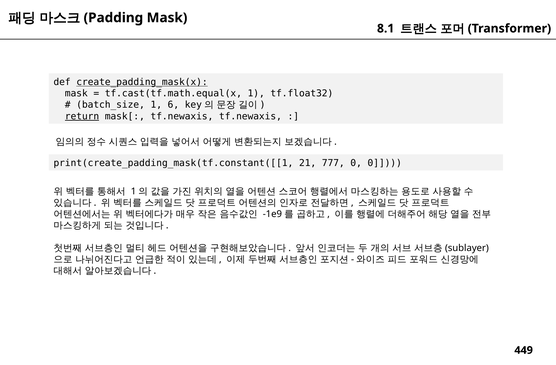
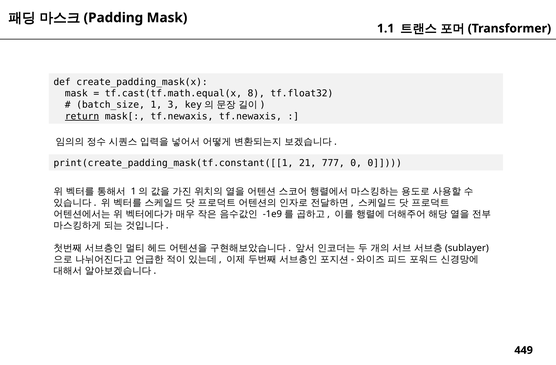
8.1: 8.1 -> 1.1 (386, 28)
create_padding_mask(x underline: present -> none (142, 82)
tf.cast(tf.math.equal(x 1: 1 -> 8 (256, 94)
6: 6 -> 3 (173, 105)
